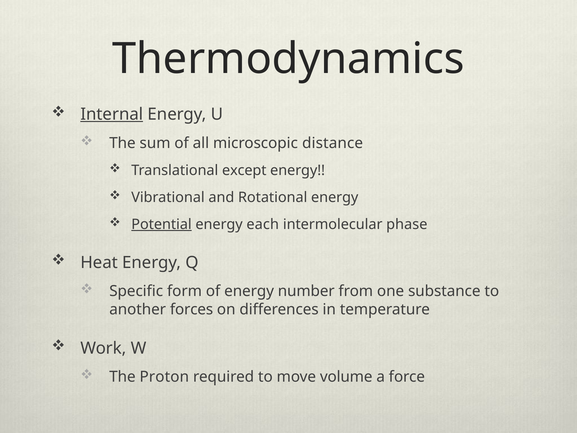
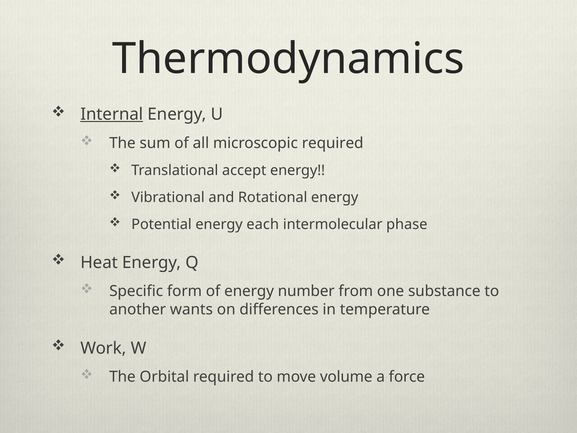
microscopic distance: distance -> required (333, 143)
except: except -> accept (244, 170)
Potential underline: present -> none (161, 224)
forces: forces -> wants (191, 309)
Proton: Proton -> Orbital (164, 377)
